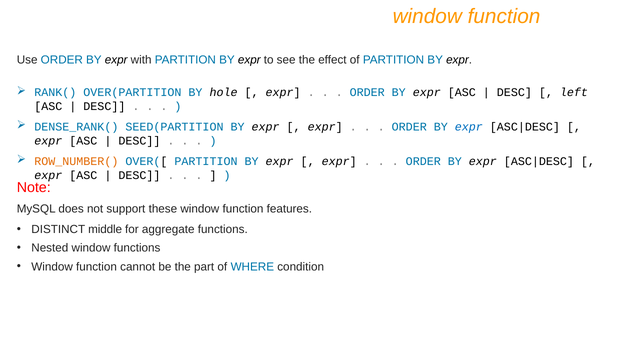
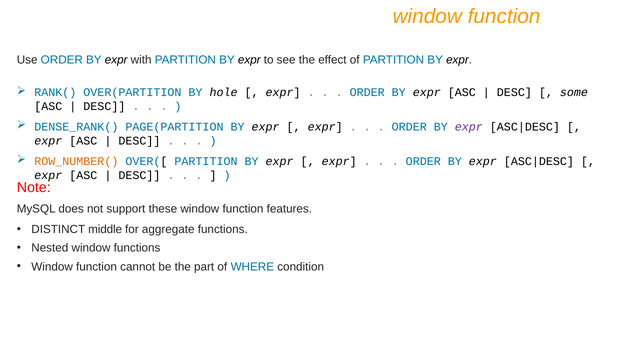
left: left -> some (574, 92)
SEED(PARTITION: SEED(PARTITION -> PAGE(PARTITION (174, 127)
expr colour: blue -> purple (469, 127)
